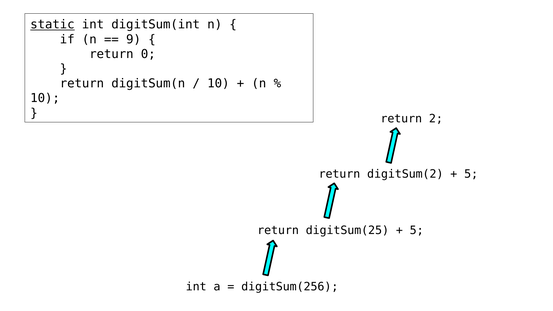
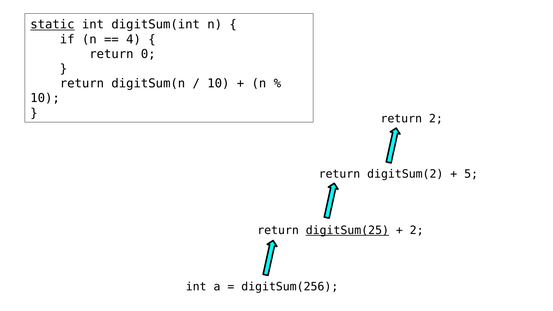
9: 9 -> 4 (134, 39)
digitSum(25 underline: none -> present (347, 230)
5: 5 -> 2 (417, 230)
